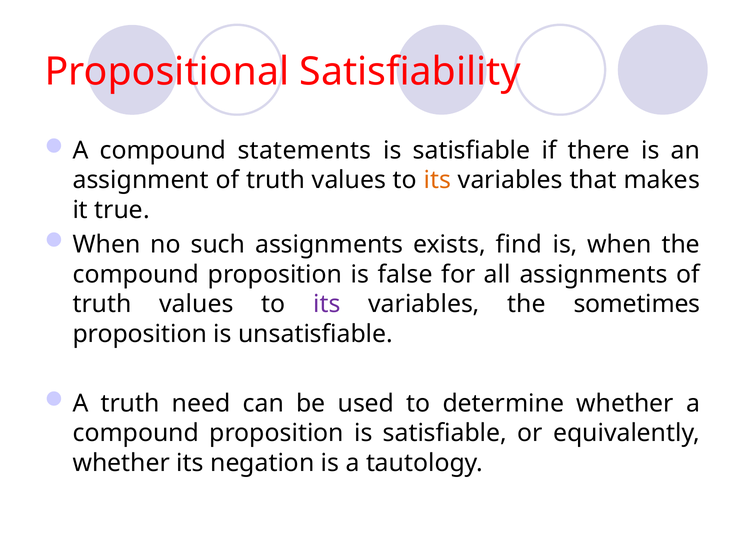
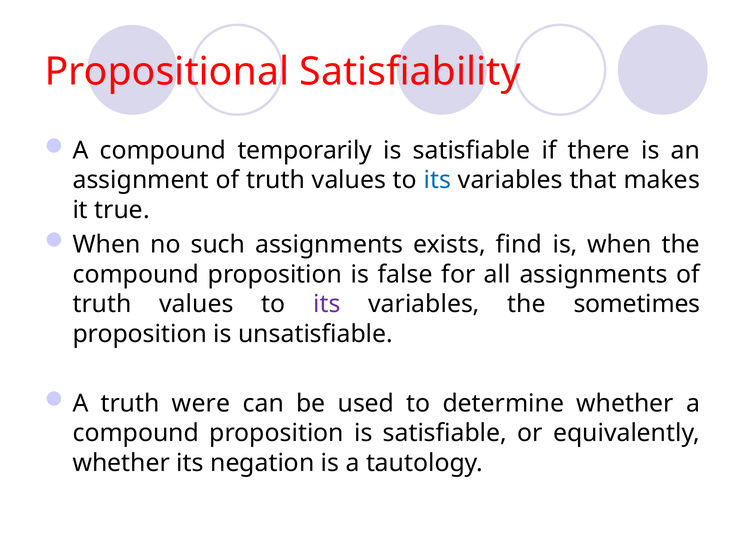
statements: statements -> temporarily (305, 151)
its colour: orange -> blue (437, 181)
need: need -> were (201, 404)
